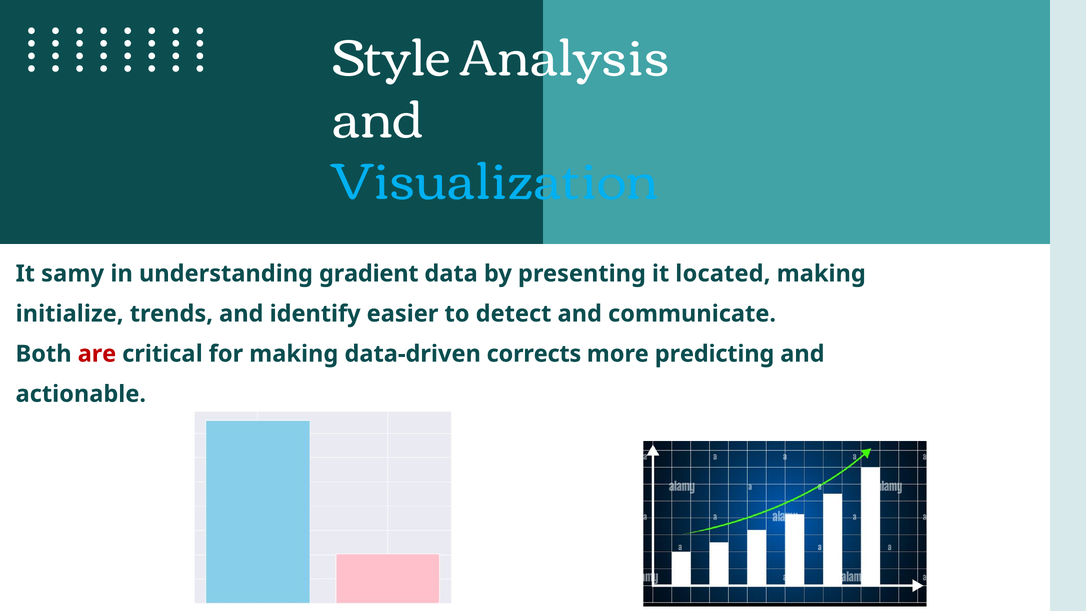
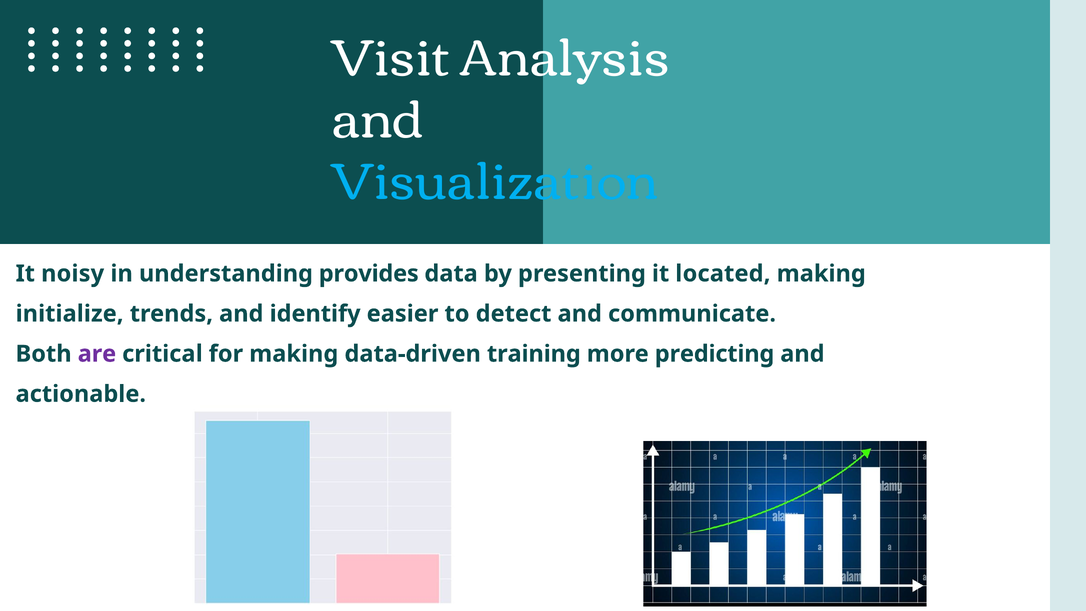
Style: Style -> Visit (391, 59)
samy: samy -> noisy (73, 274)
gradient: gradient -> provides (369, 274)
are colour: red -> purple (97, 354)
corrects: corrects -> training (534, 354)
